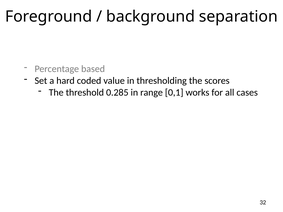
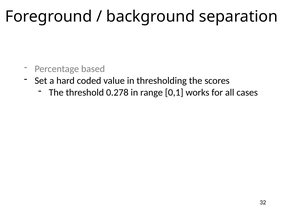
0.285: 0.285 -> 0.278 (117, 93)
